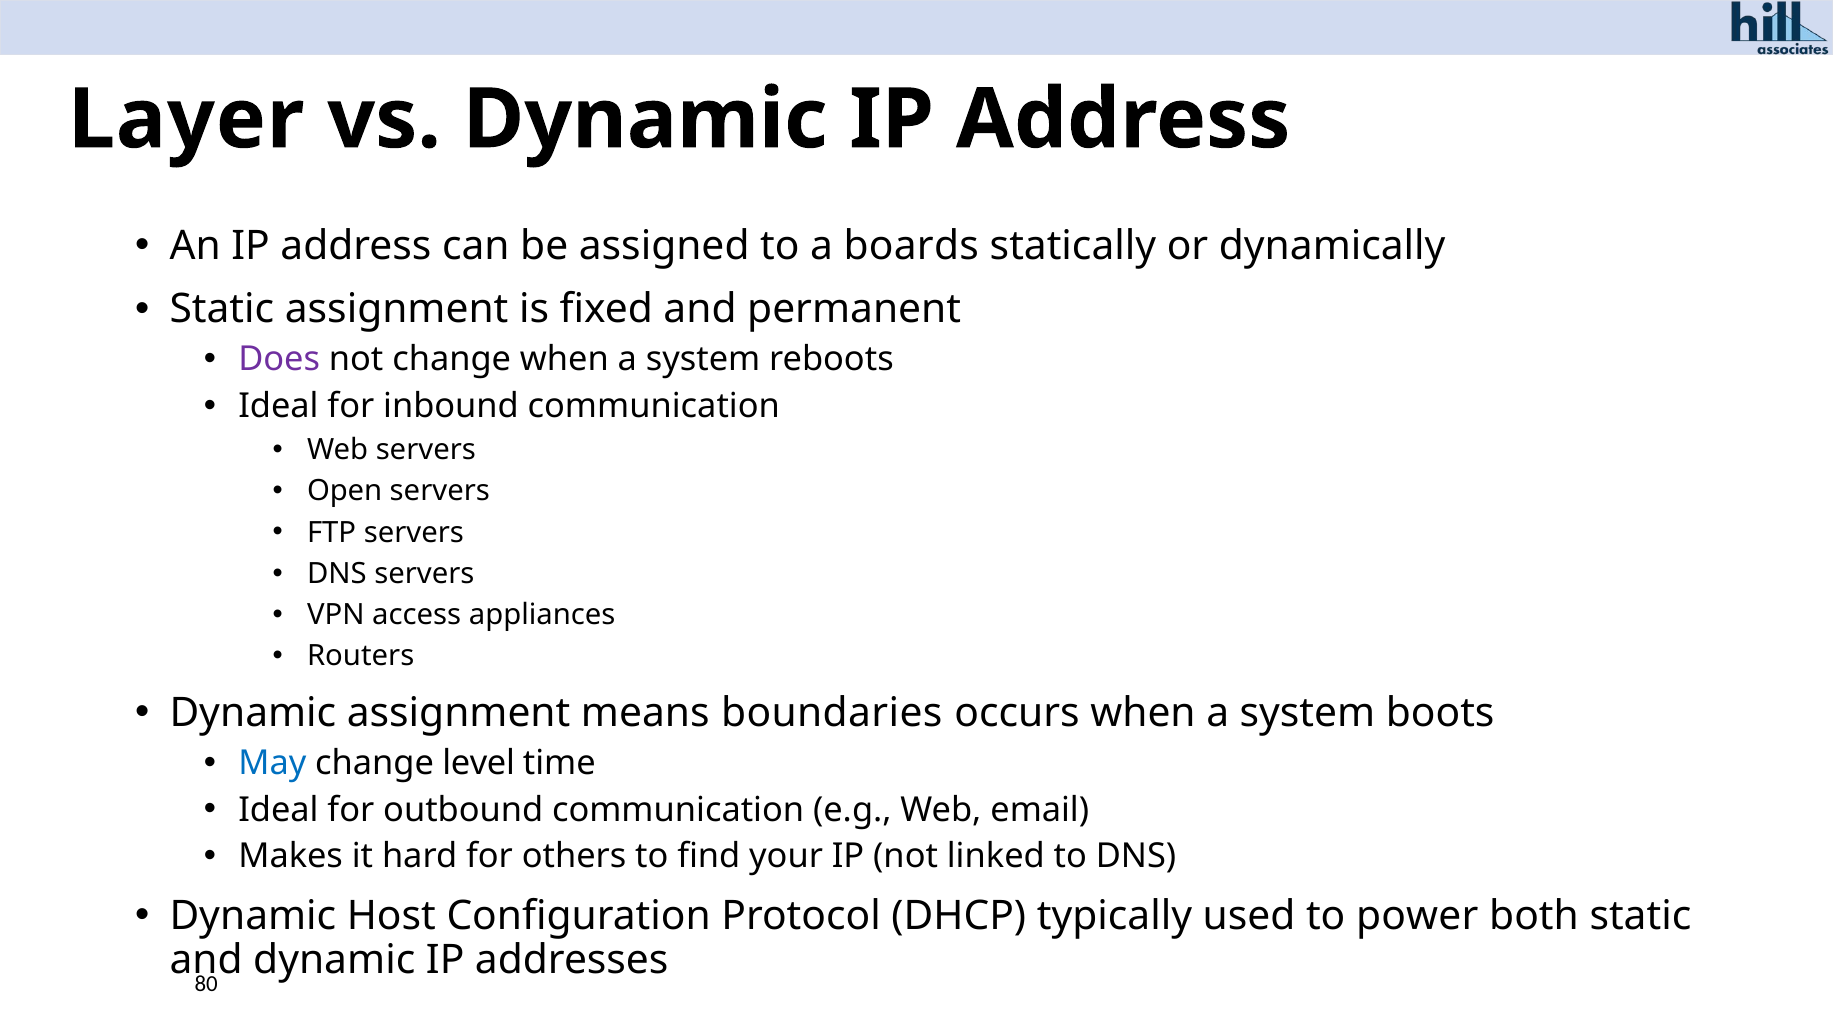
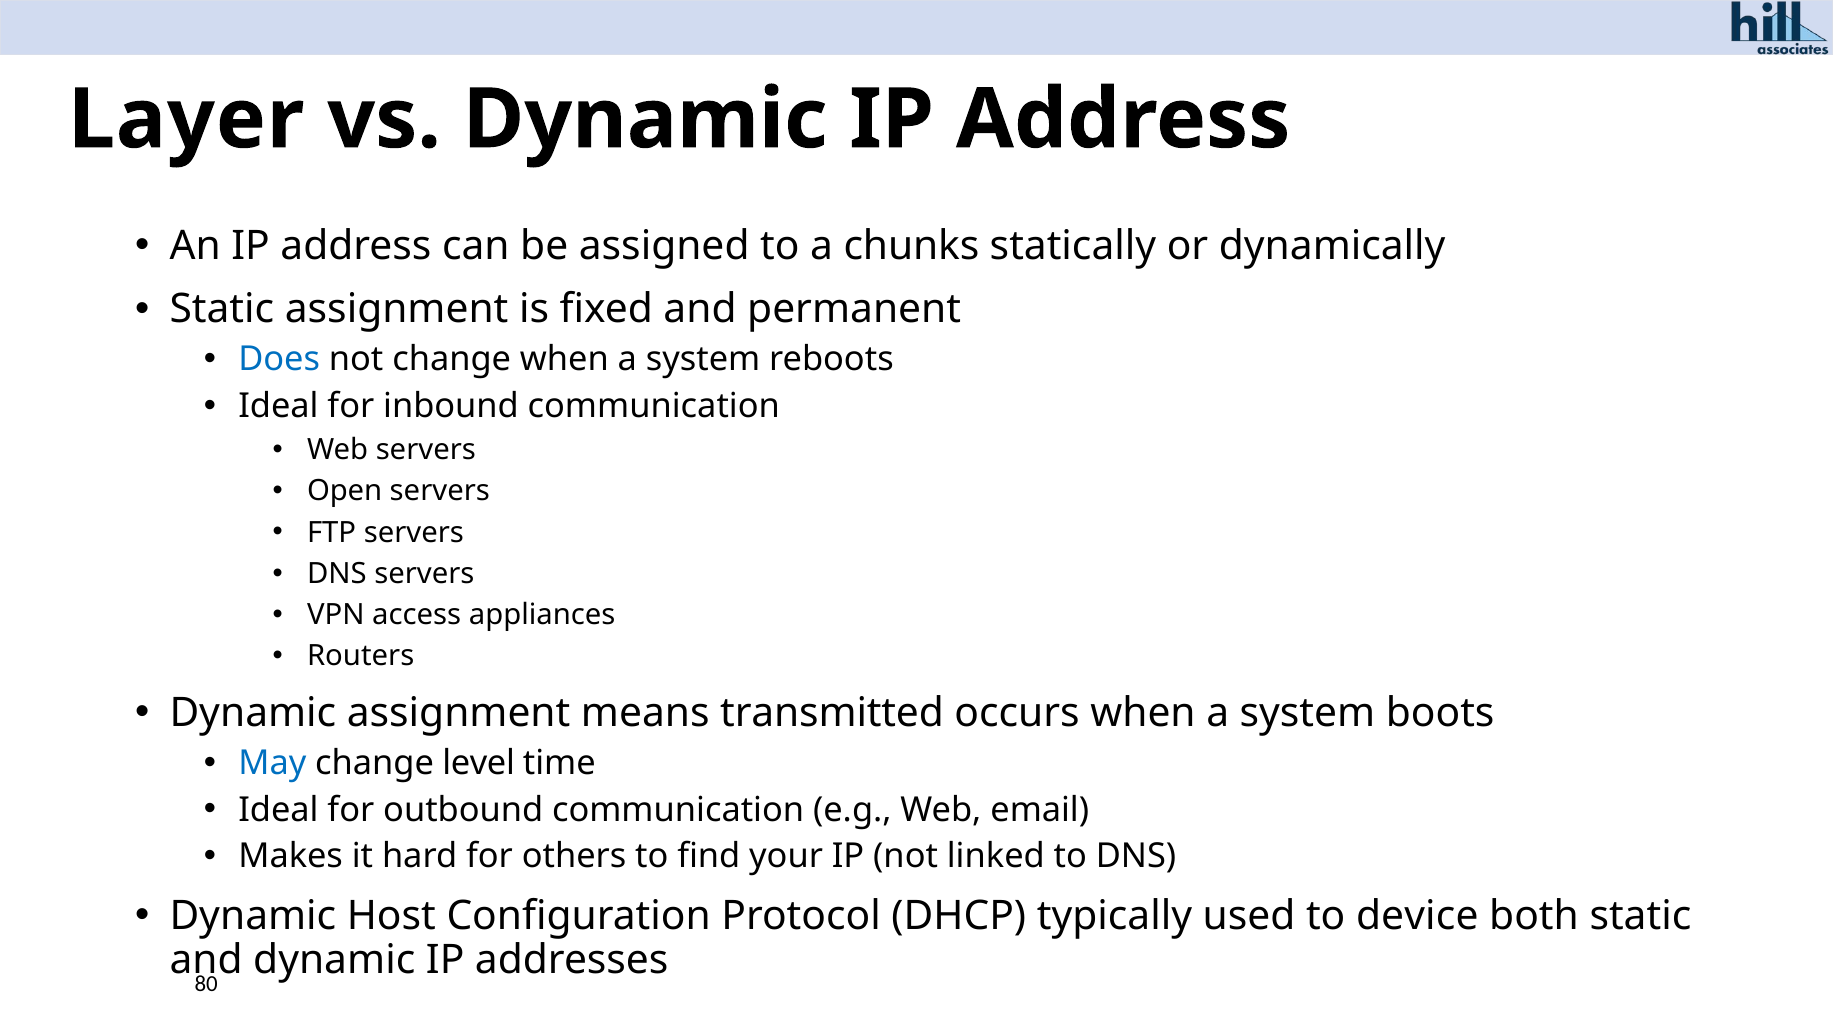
boards: boards -> chunks (911, 246)
Does colour: purple -> blue (279, 359)
boundaries: boundaries -> transmitted (832, 713)
power: power -> device (1417, 916)
